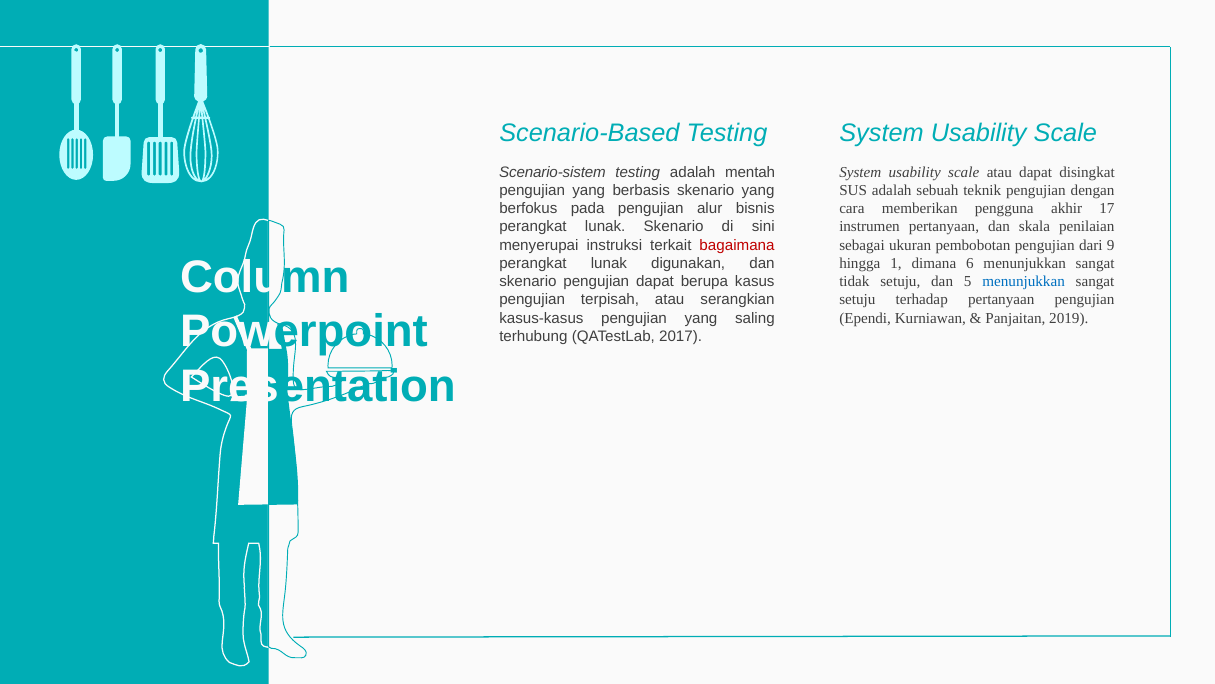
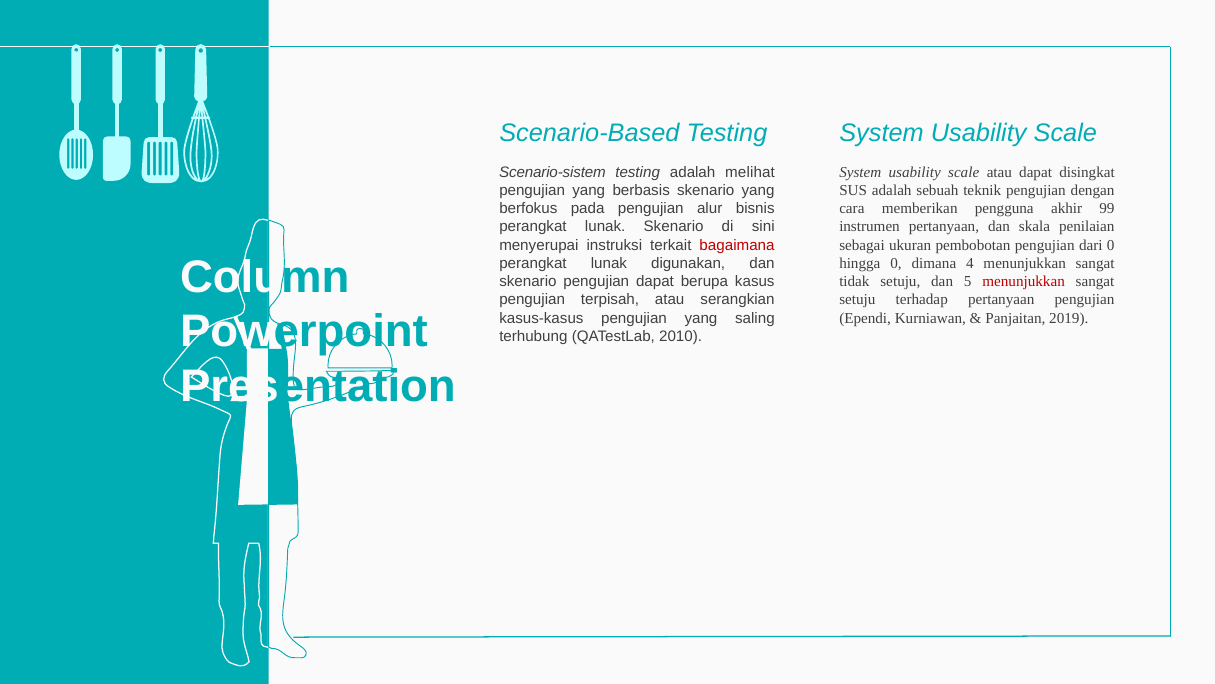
mentah: mentah -> melihat (750, 172)
17: 17 -> 99 (1107, 208)
dari 9: 9 -> 0 (1111, 245)
hingga 1: 1 -> 0 (896, 263)
6: 6 -> 4 (970, 263)
menunjukkan colour: blue -> red (1024, 281)
2017: 2017 -> 2010 (681, 336)
